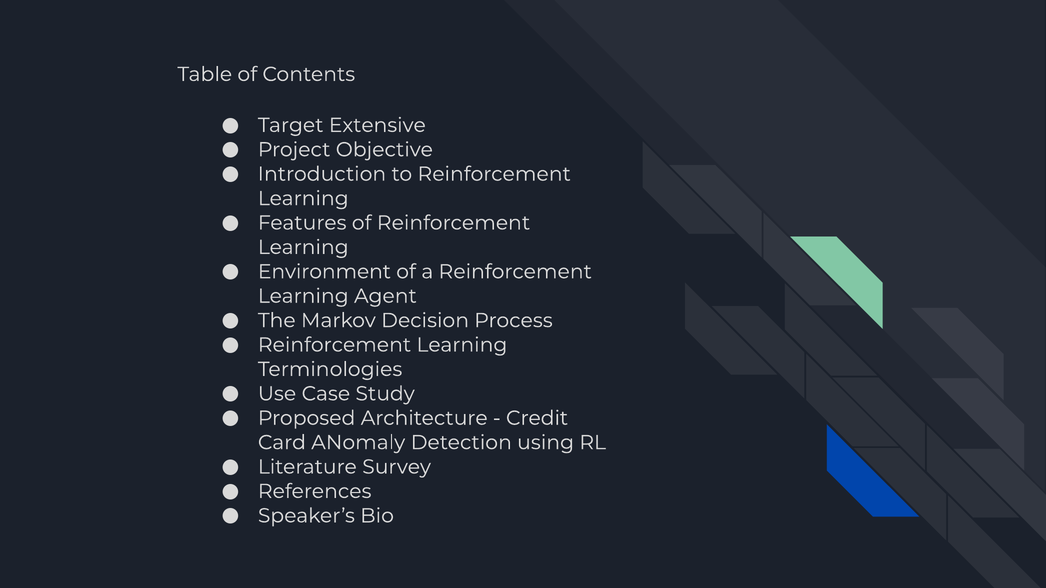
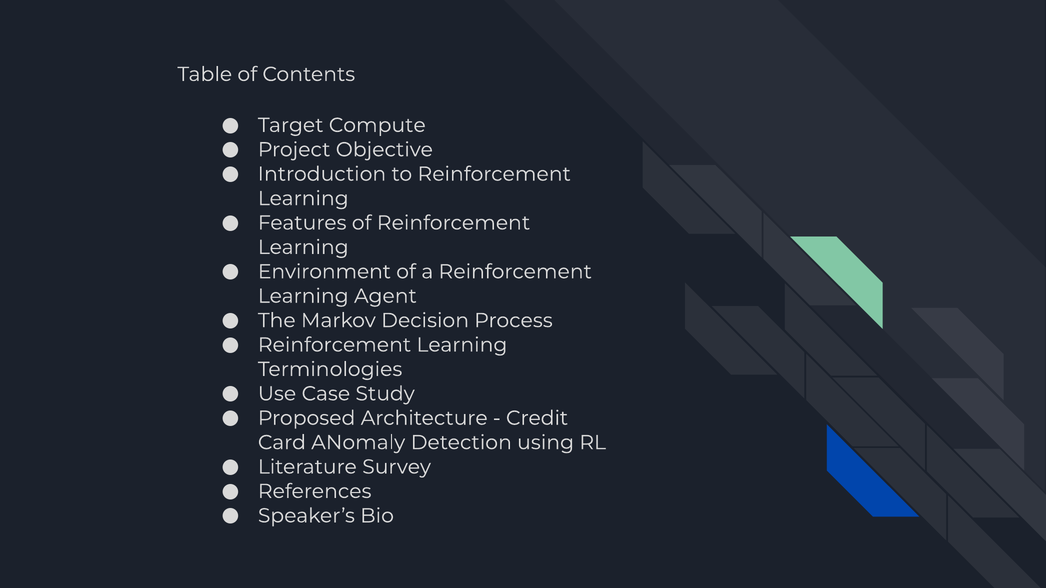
Extensive: Extensive -> Compute (377, 125)
